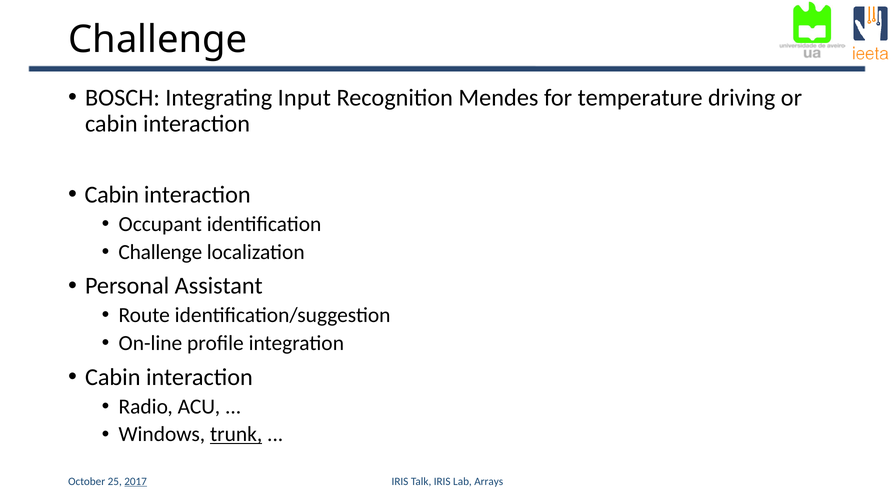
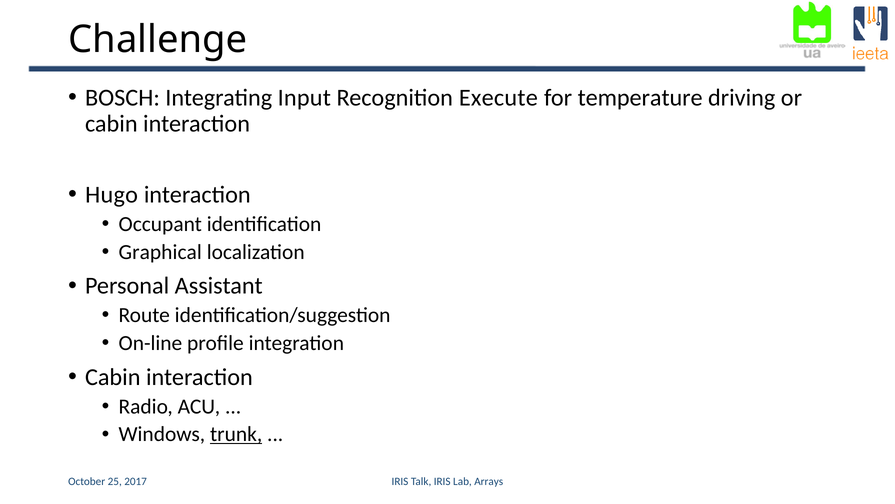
Mendes: Mendes -> Execute (498, 97)
Cabin: Cabin -> Hugo (112, 195)
Challenge: Challenge -> Graphical (160, 252)
2017 underline: present -> none (136, 481)
